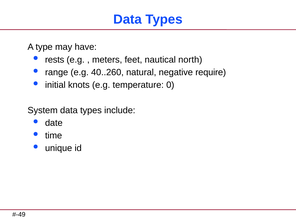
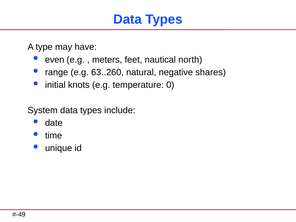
rests: rests -> even (55, 60)
40..260: 40..260 -> 63..260 (107, 72)
require: require -> shares (211, 72)
